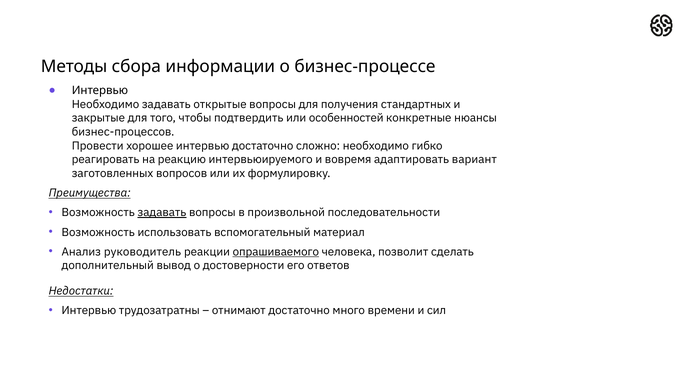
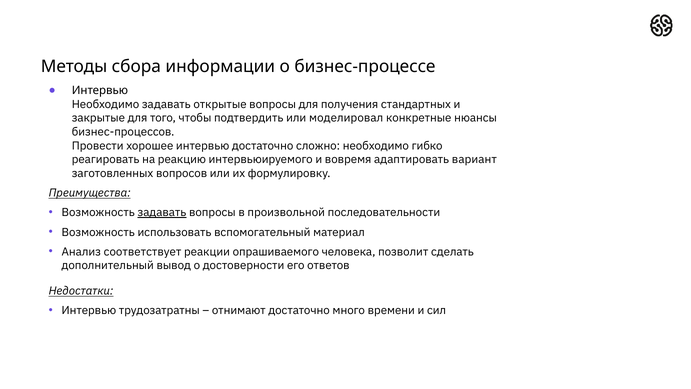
особенностей: особенностей -> моделировал (346, 118)
руководитель: руководитель -> соответствует (143, 252)
опрашиваемого underline: present -> none (276, 252)
